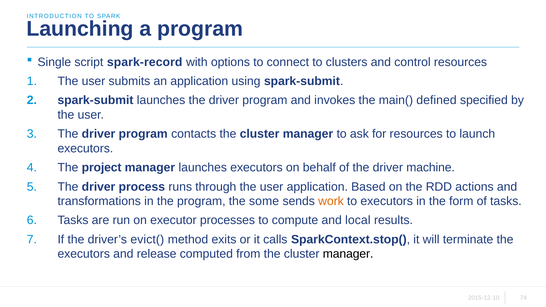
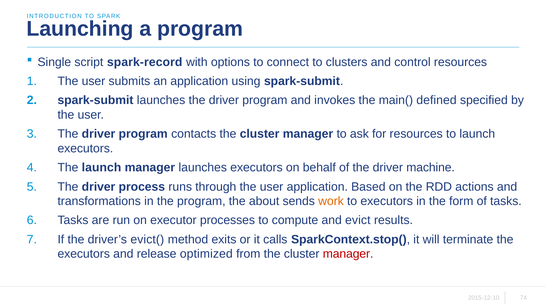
The project: project -> launch (102, 168)
some: some -> about (264, 201)
local: local -> evict (358, 220)
computed: computed -> optimized (206, 254)
manager colour: black -> red (348, 254)
